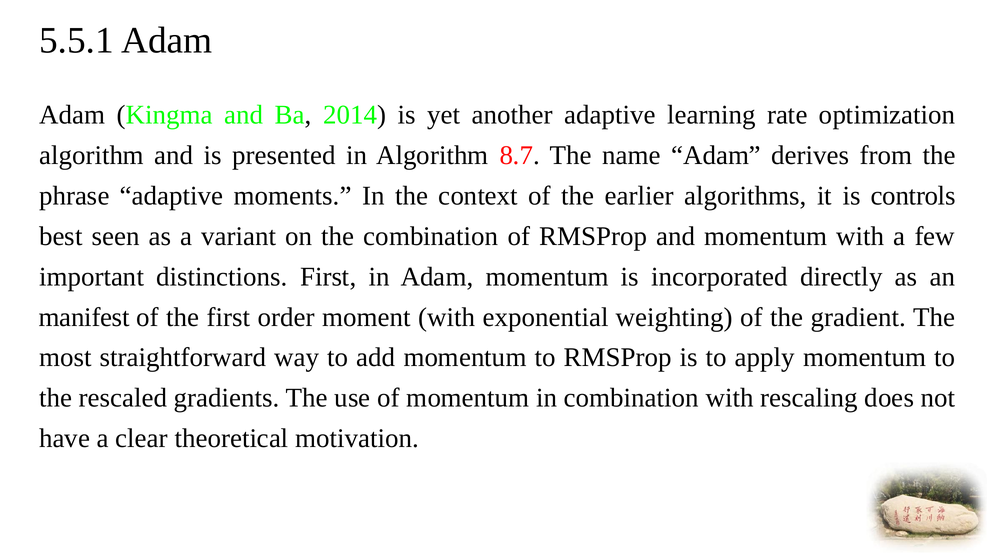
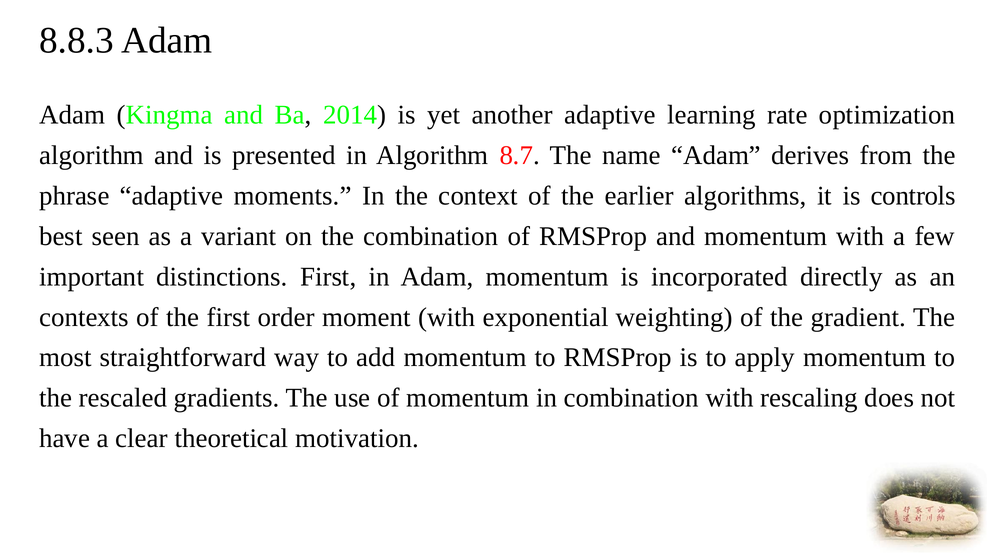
5.5.1: 5.5.1 -> 8.8.3 (76, 40)
manifest: manifest -> contexts (84, 317)
